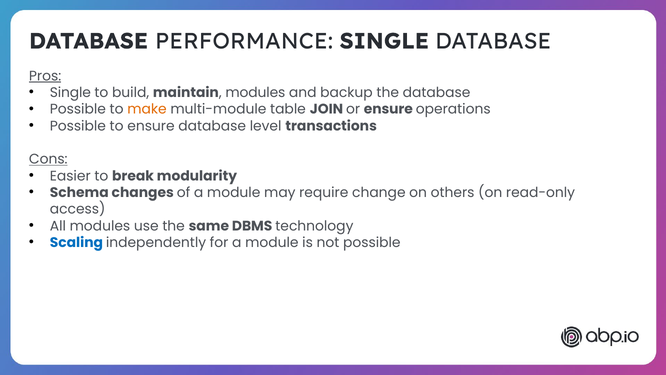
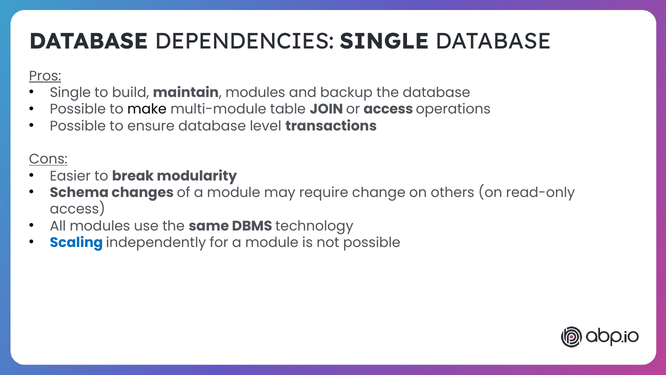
PERFORMANCE: PERFORMANCE -> DEPENDENCIES (244, 41)
make colour: orange -> black (147, 109)
or ensure: ensure -> access (388, 109)
